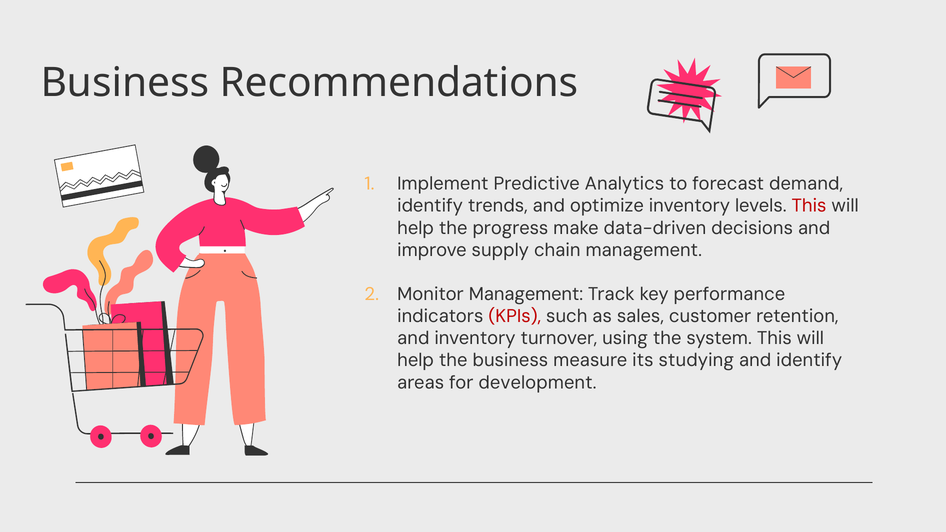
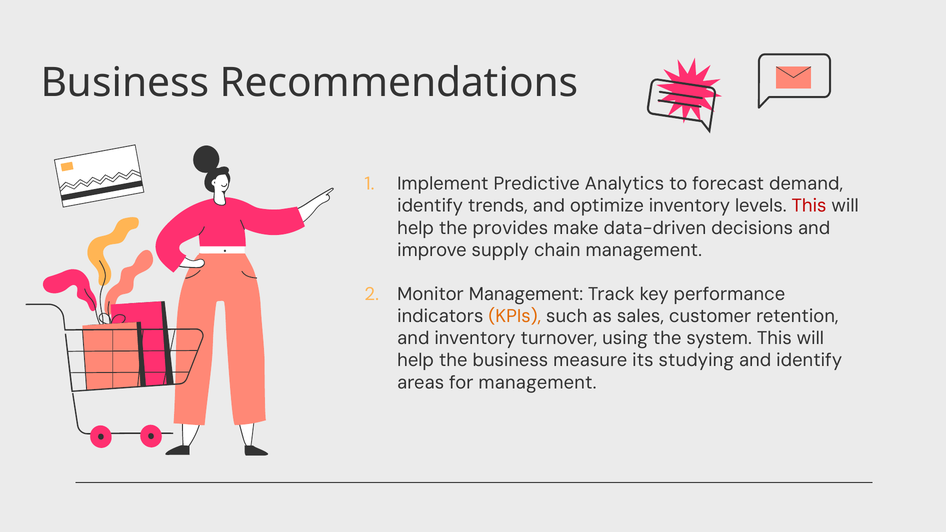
progress: progress -> provides (510, 228)
KPIs colour: red -> orange (515, 316)
for development: development -> management (537, 383)
